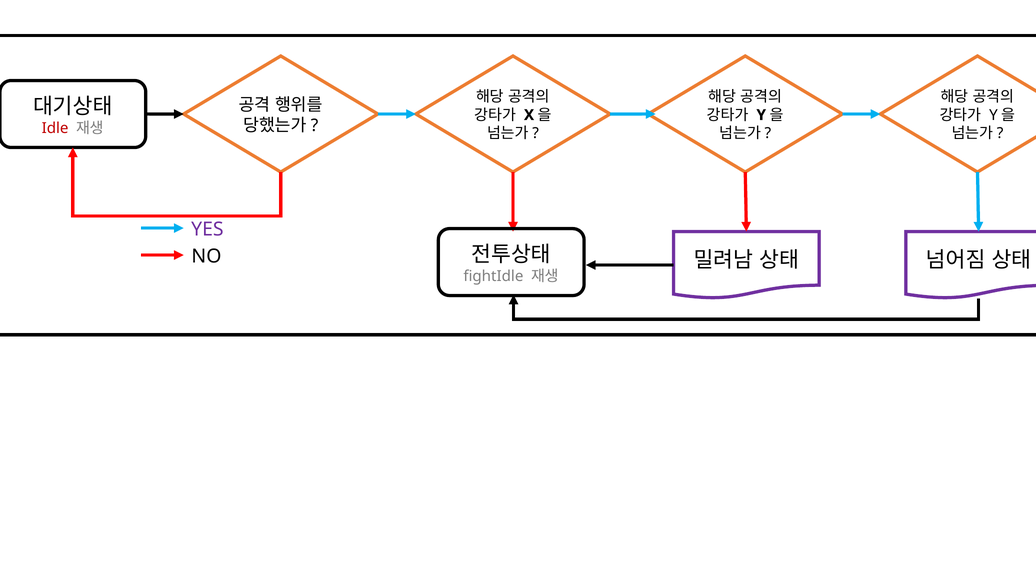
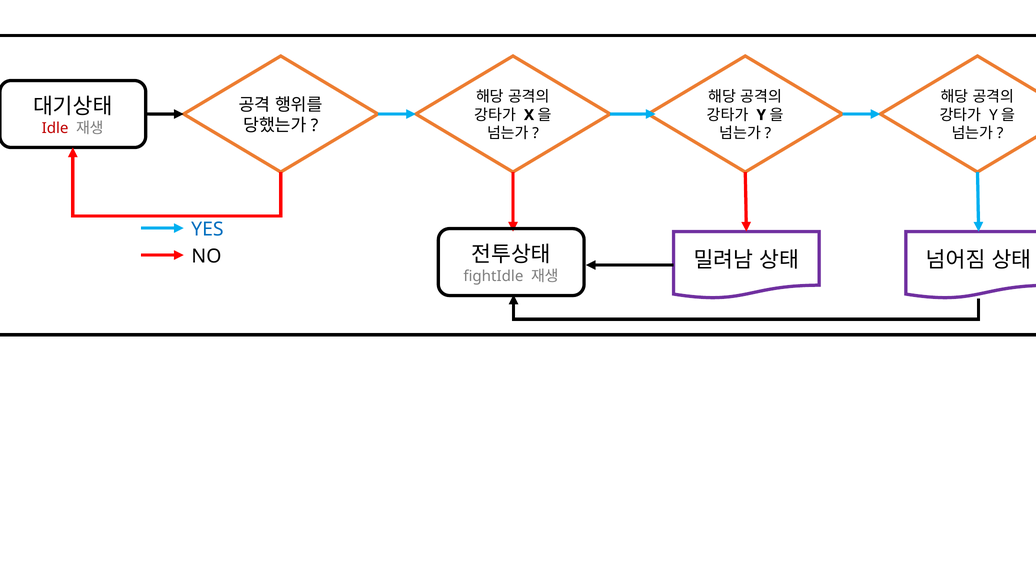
YES colour: purple -> blue (207, 229)
